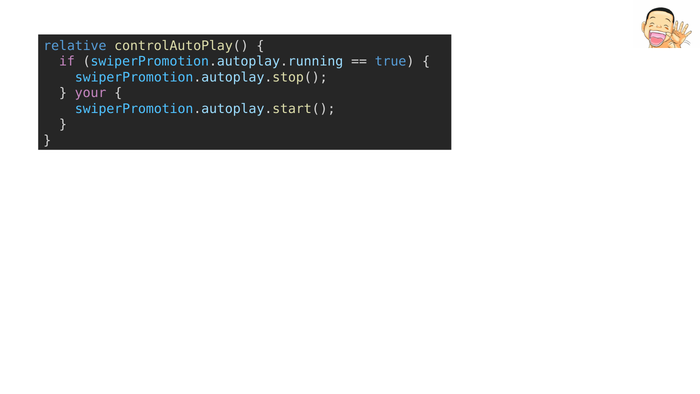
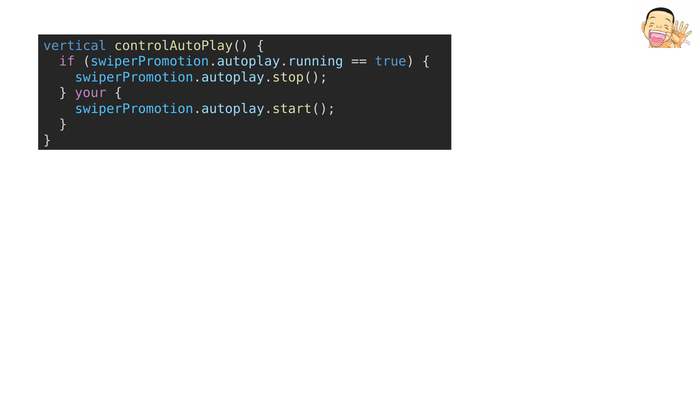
relative: relative -> vertical (75, 46)
